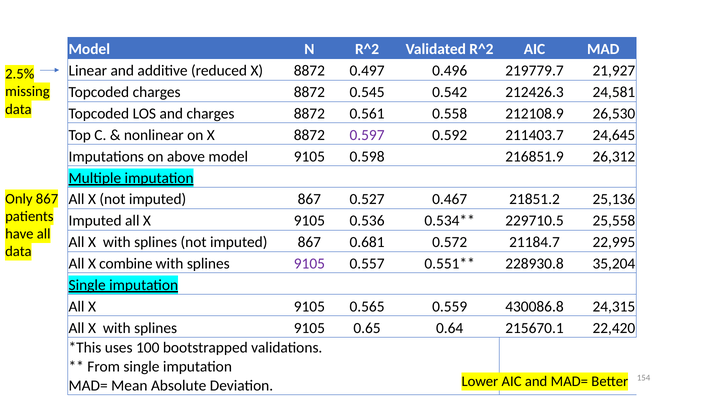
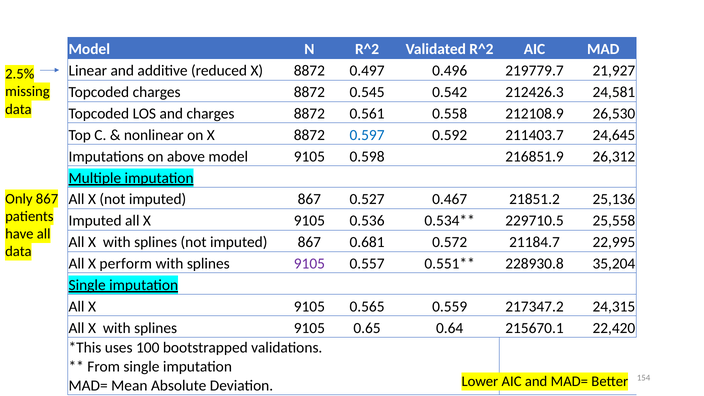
0.597 colour: purple -> blue (367, 135)
combine: combine -> perform (126, 264)
430086.8: 430086.8 -> 217347.2 (534, 307)
